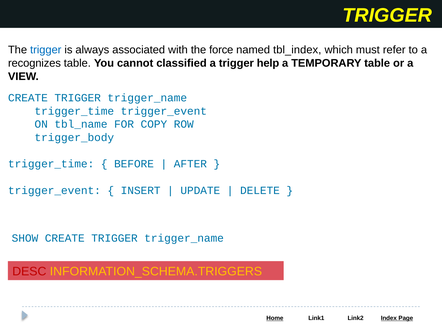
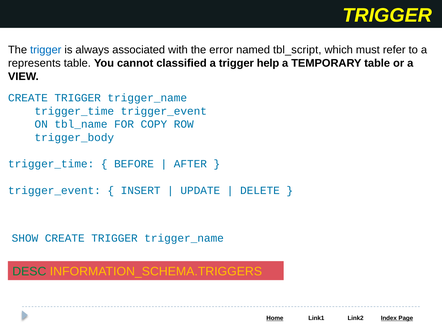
force: force -> error (221, 50)
tbl_index: tbl_index -> tbl_script (297, 50)
recognizes: recognizes -> represents (34, 63)
DESC colour: red -> green (29, 272)
